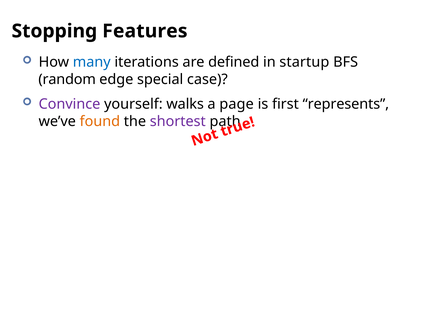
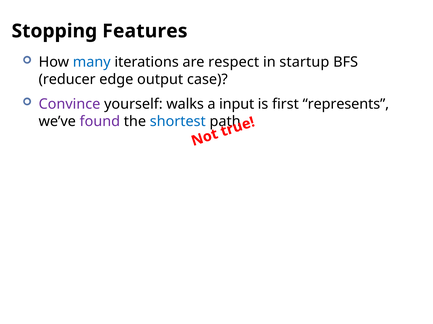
defined: defined -> respect (234, 62)
random: random -> reducer (67, 80)
special: special -> output (160, 80)
page: page -> input (237, 104)
found colour: orange -> purple (100, 122)
shortest colour: purple -> blue (178, 122)
